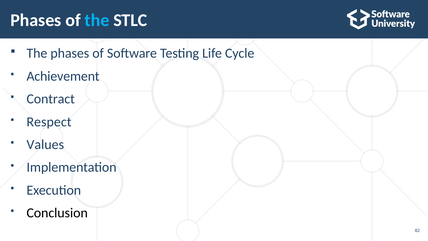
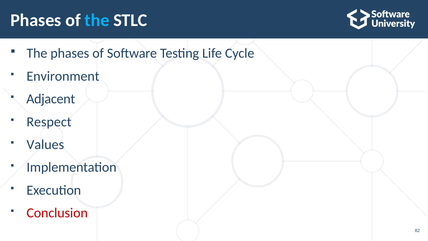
Achievement: Achievement -> Environment (63, 76)
Contract: Contract -> Adjacent (51, 99)
Conclusion colour: black -> red (57, 213)
